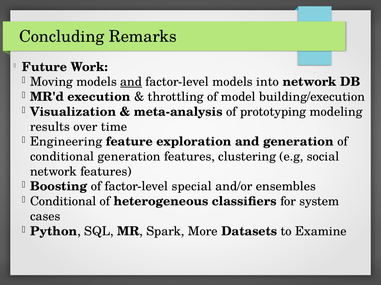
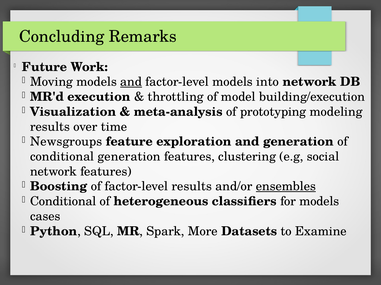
Engineering: Engineering -> Newsgroups (66, 142)
factor-level special: special -> results (192, 187)
ensembles underline: none -> present (286, 187)
for system: system -> models (319, 202)
